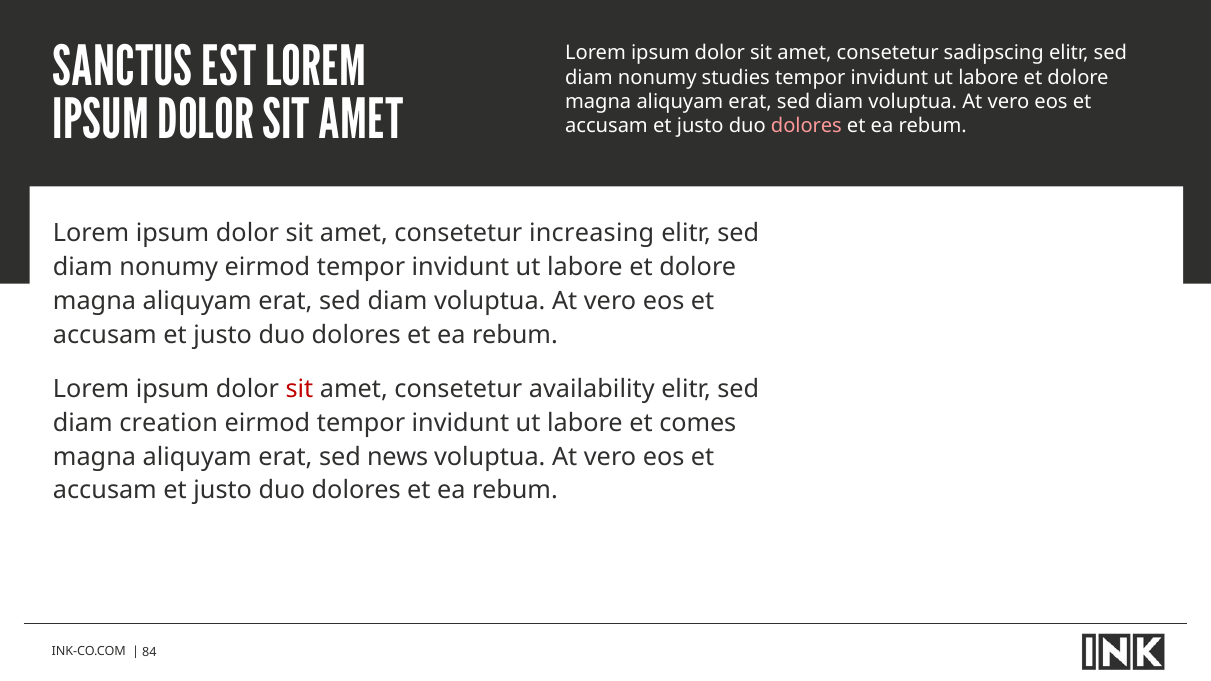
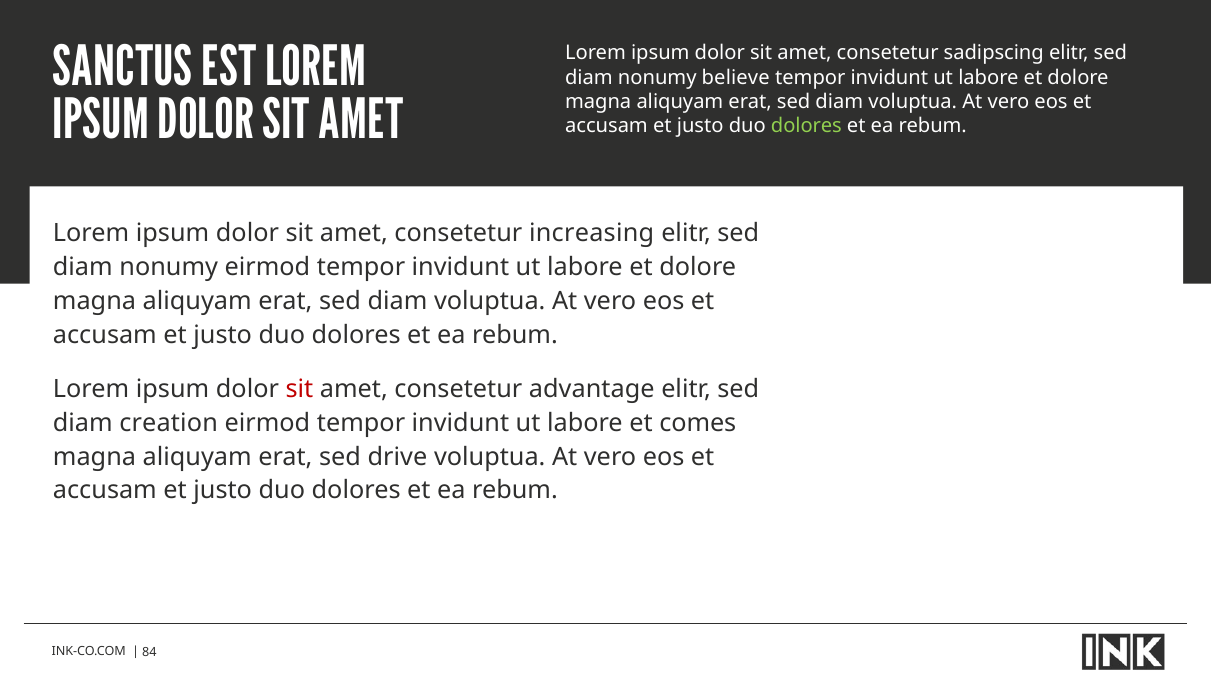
studies: studies -> believe (736, 78)
dolores colour: pink -> light green (806, 126)
availability: availability -> advantage (592, 389)
news: news -> drive (397, 457)
